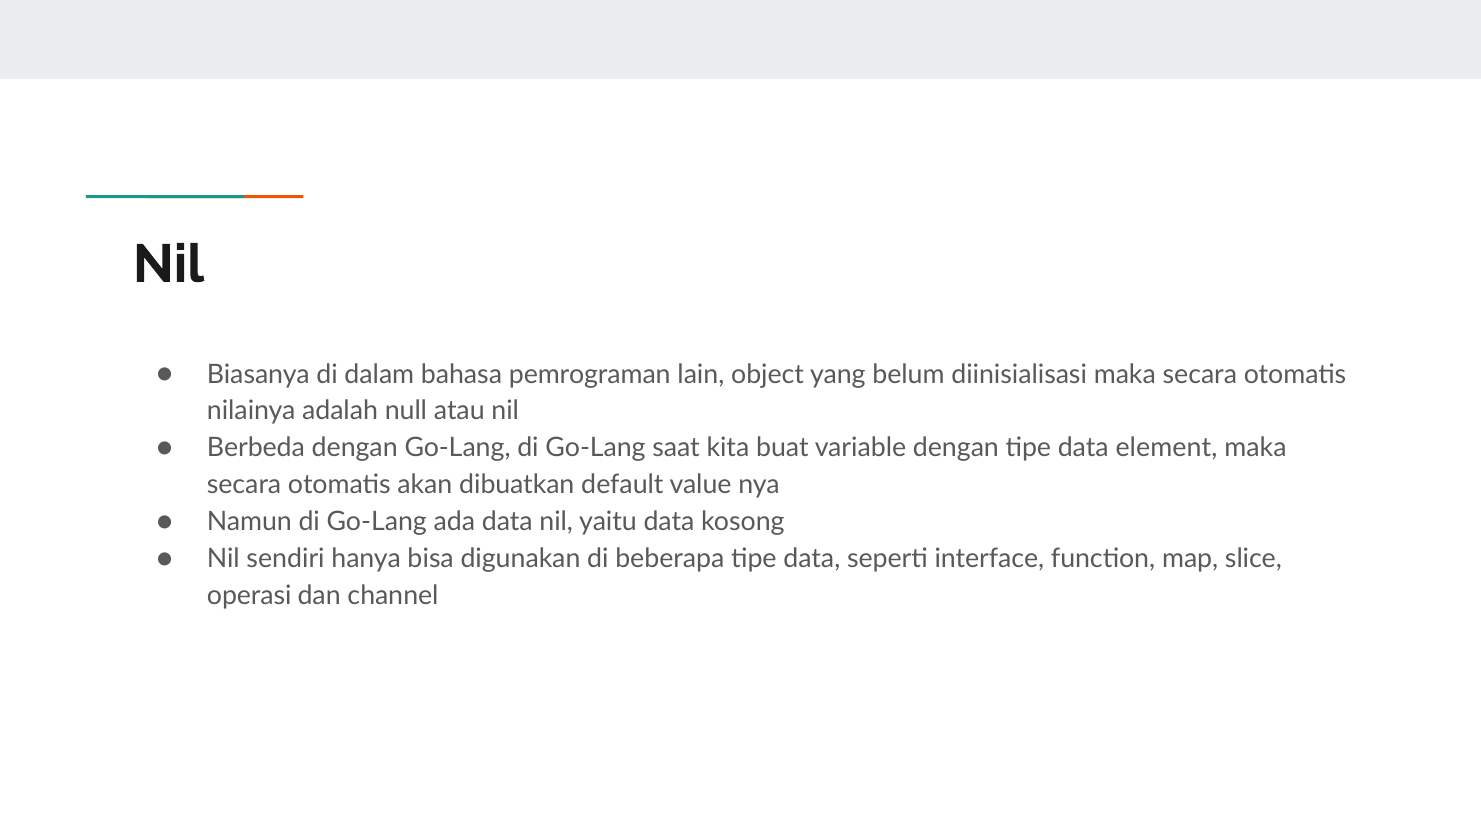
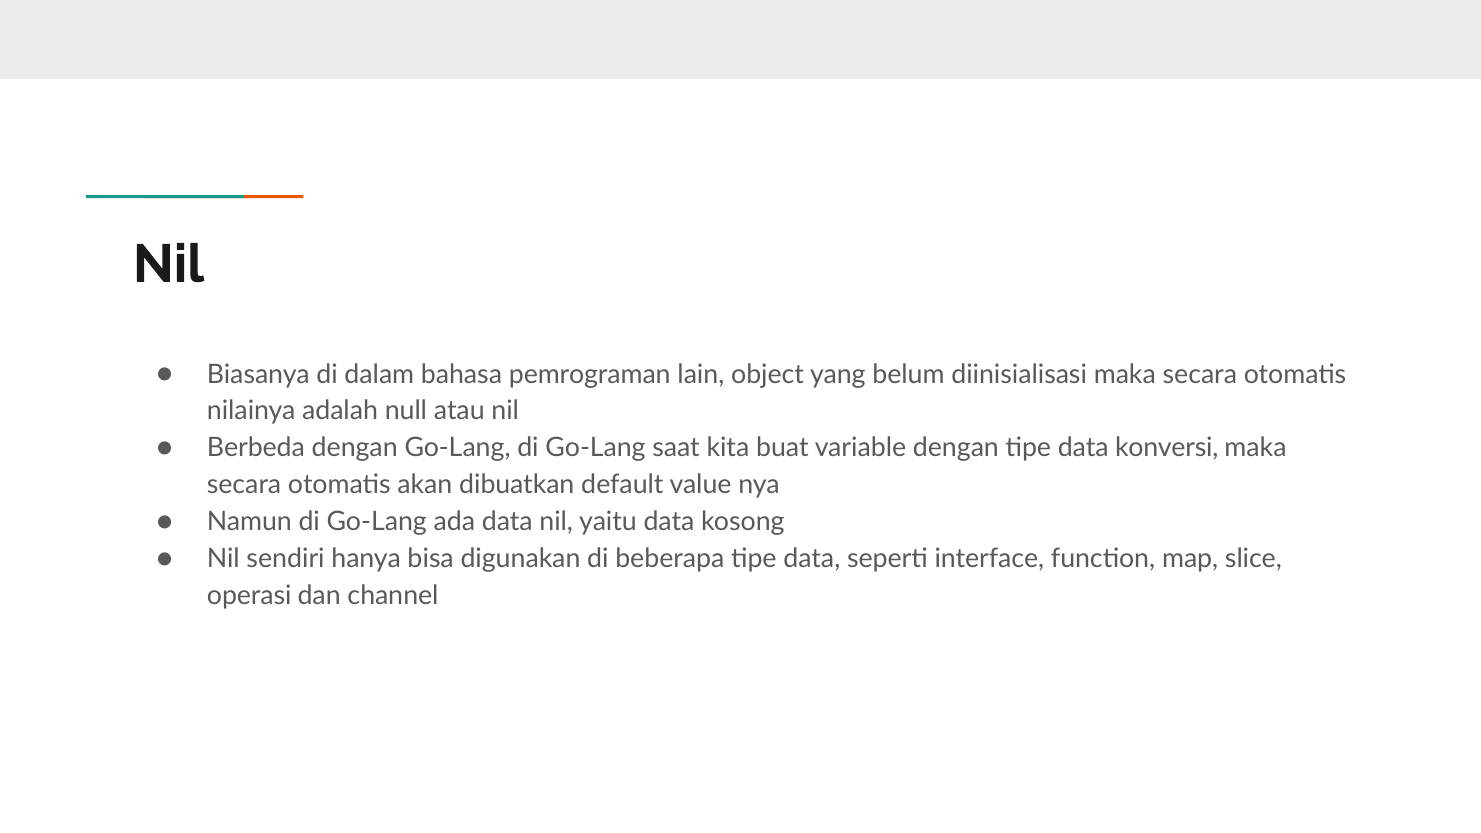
element: element -> konversi (1167, 448)
